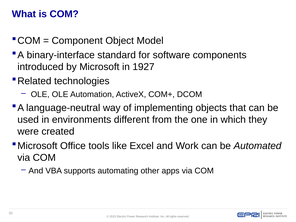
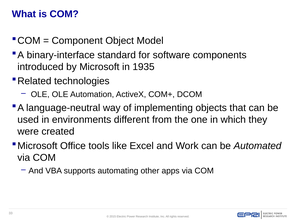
1927: 1927 -> 1935 (144, 67)
